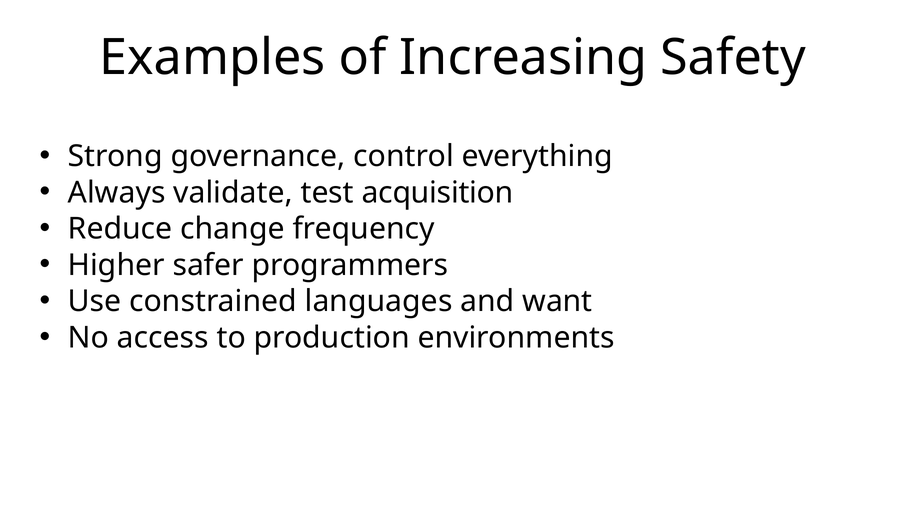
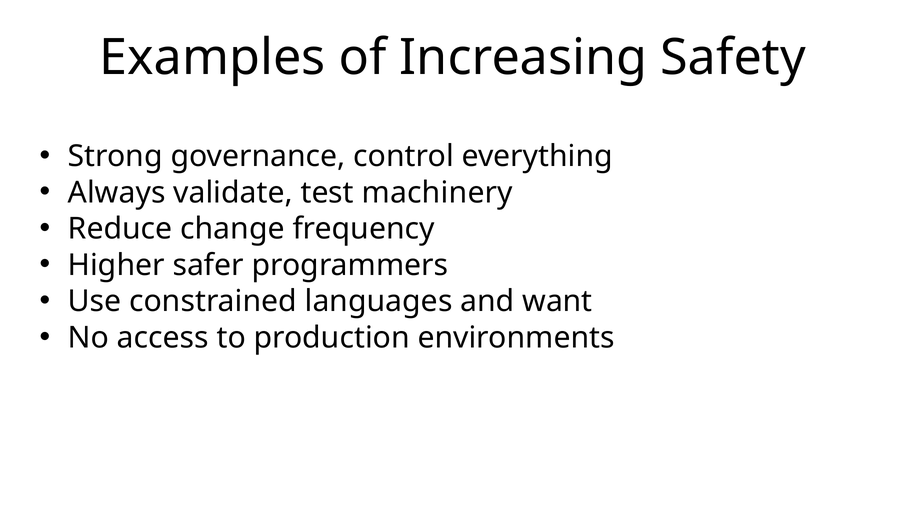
acquisition: acquisition -> machinery (437, 192)
